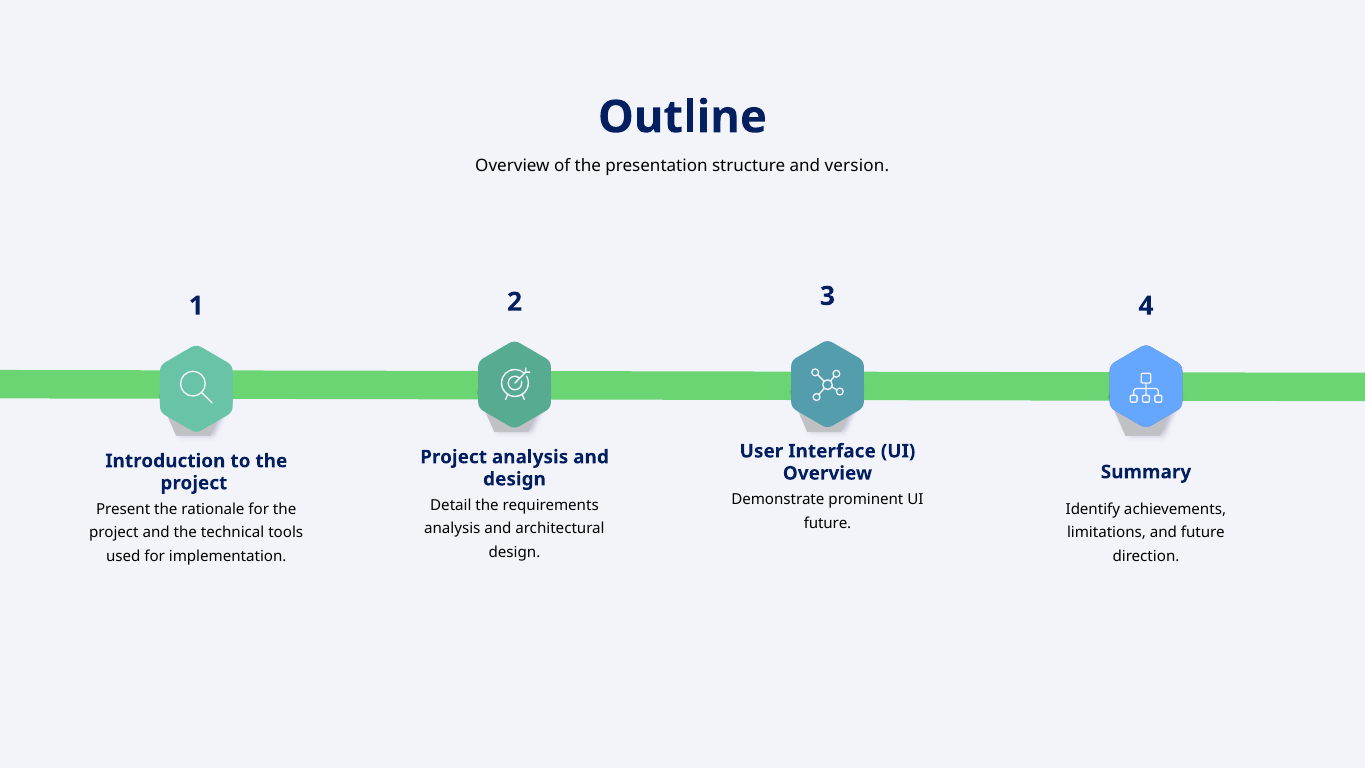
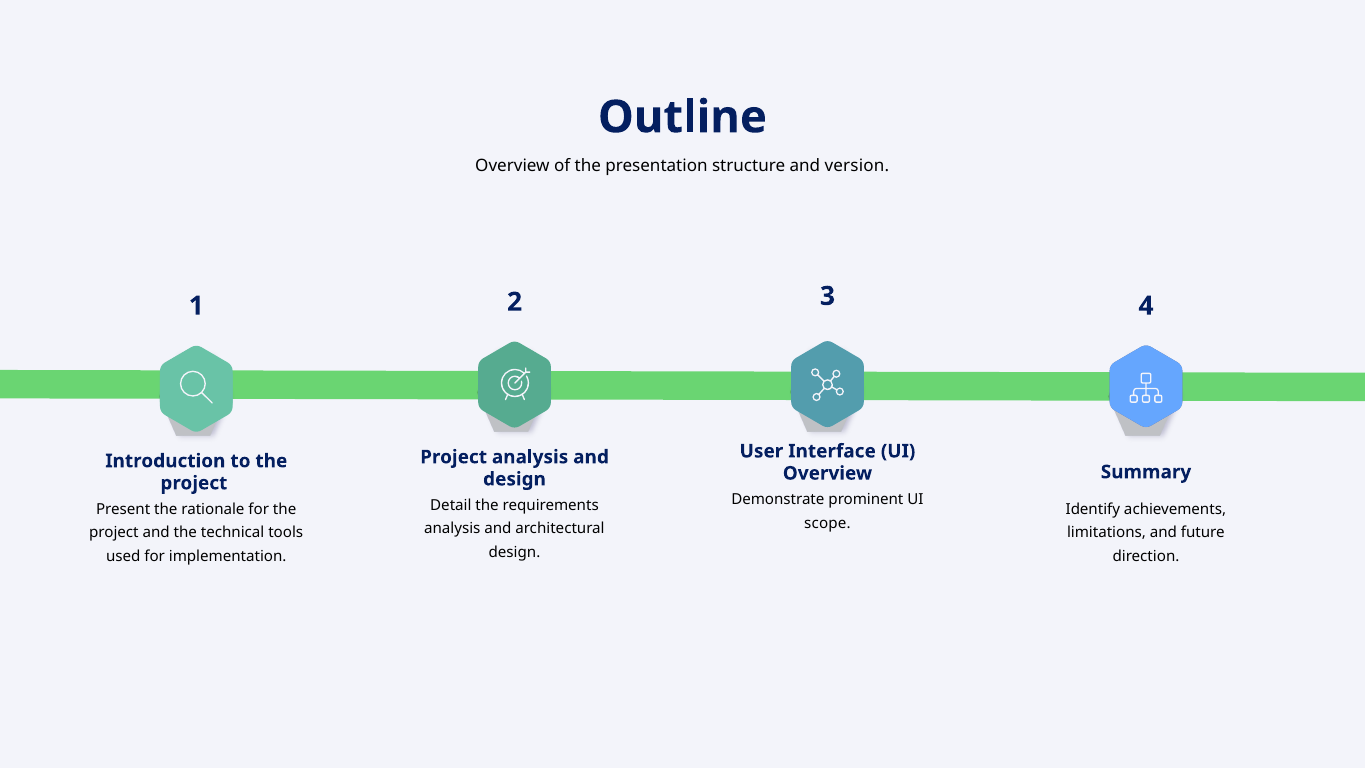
future: future -> scope (827, 523)
